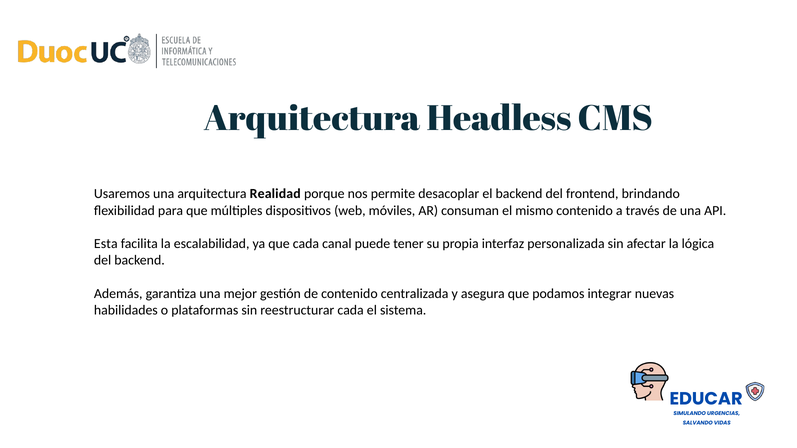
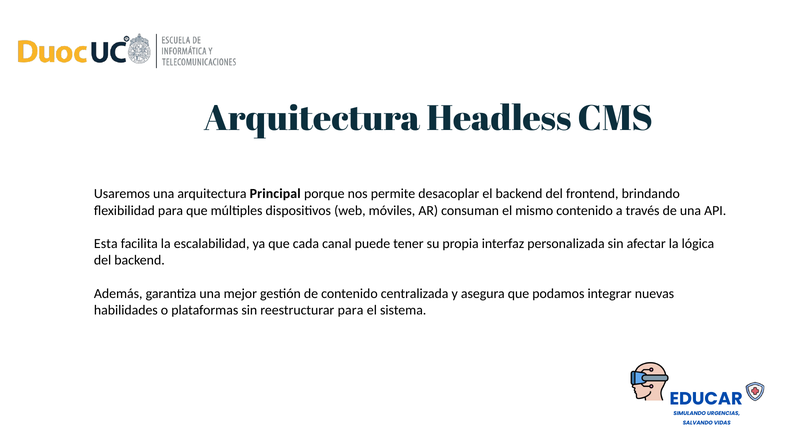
Realidad: Realidad -> Principal (275, 194)
reestructurar cada: cada -> para (351, 310)
